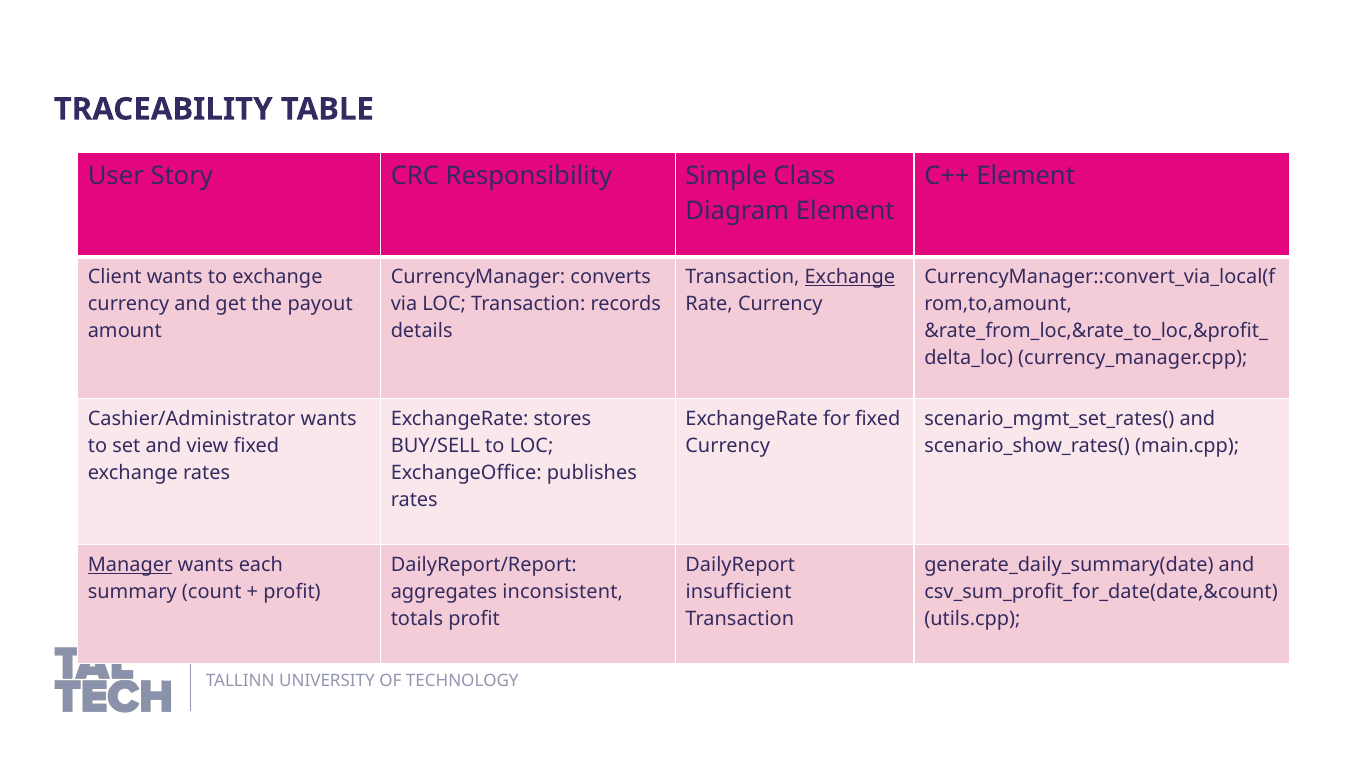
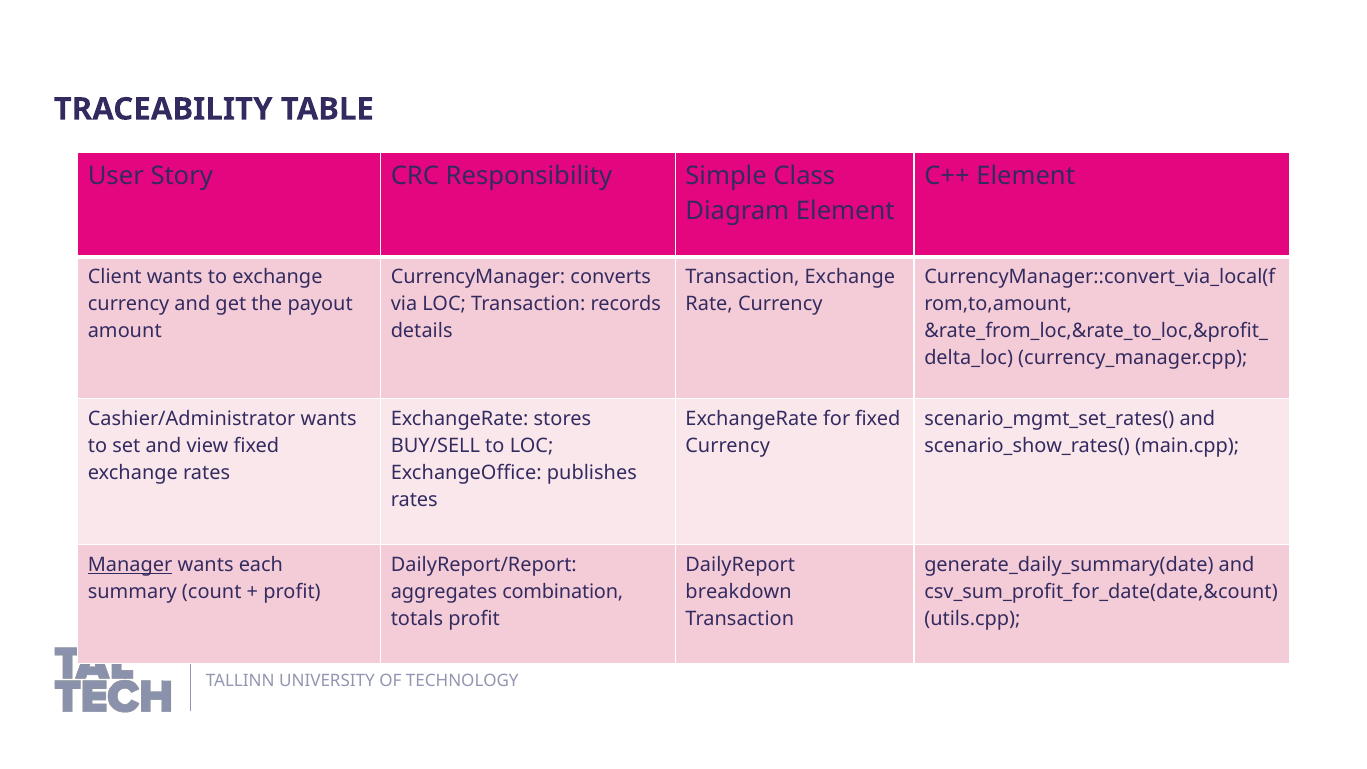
Exchange underline: present -> none (850, 277)
inconsistent: inconsistent -> combination (563, 592)
insufficient: insufficient -> breakdown (739, 592)
